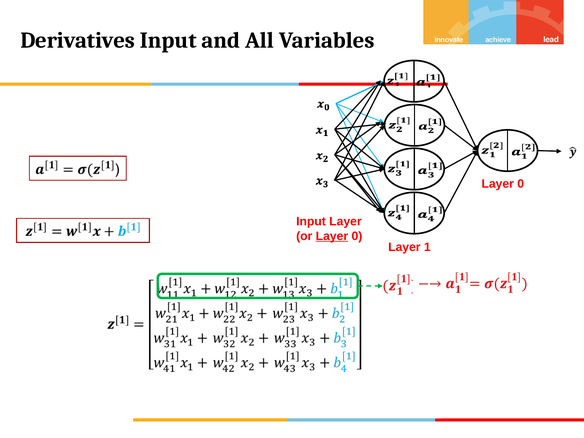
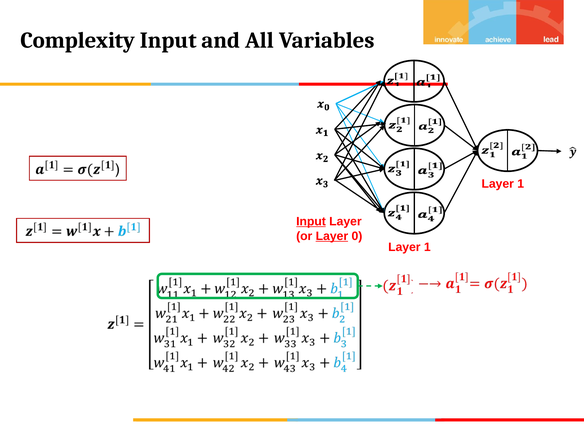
Derivatives: Derivatives -> Complexity (78, 40)
0: 0 -> 1 (521, 184)
Input underline: none -> present (311, 222)
